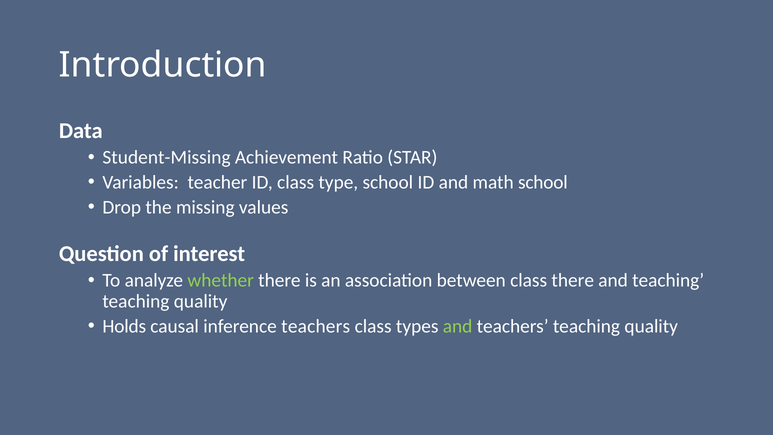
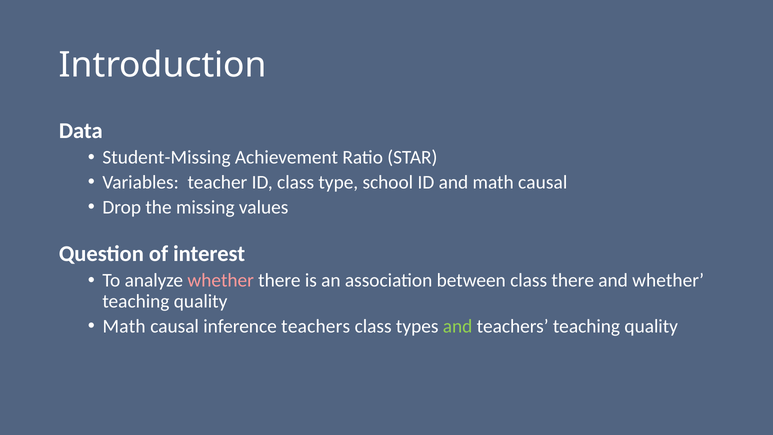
and math school: school -> causal (543, 182)
whether colour: light green -> pink (221, 280)
and teaching: teaching -> whether (668, 280)
Holds: Holds -> Math (124, 326)
